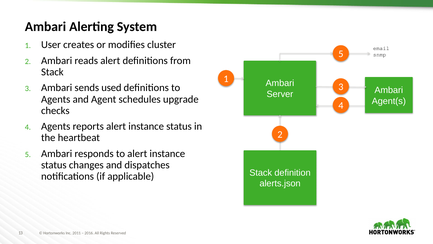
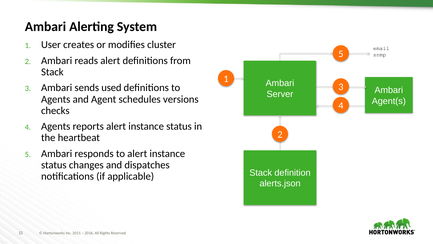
upgrade: upgrade -> versions (181, 99)
